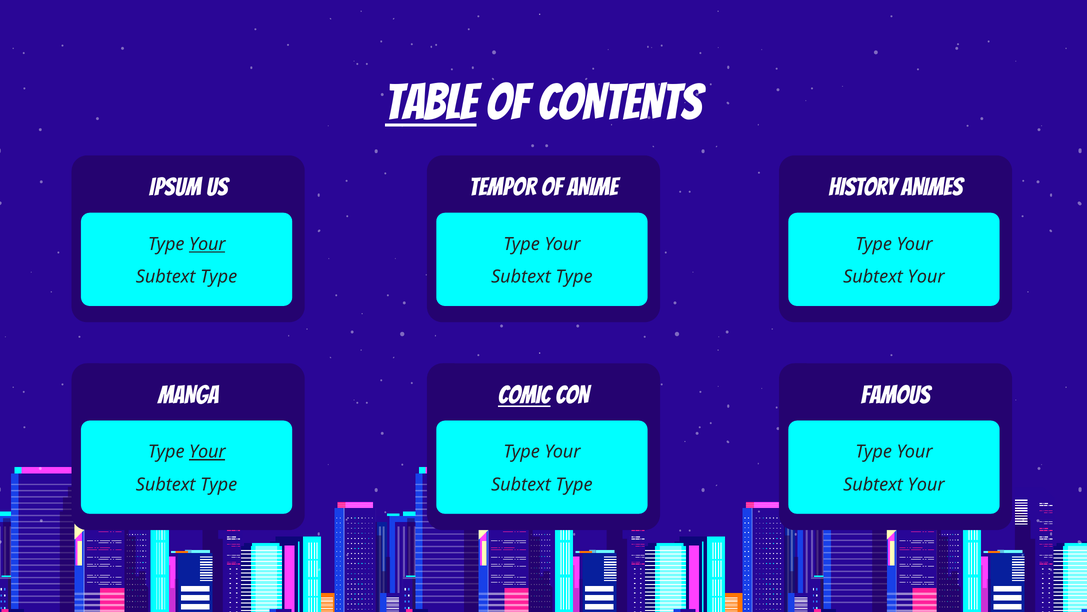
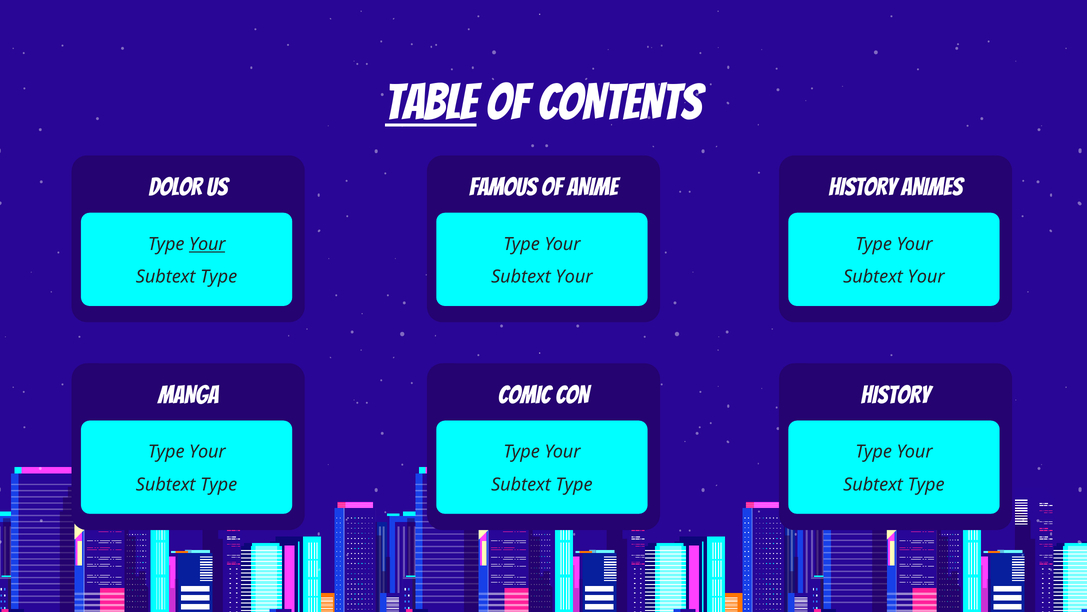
IPSUM: IPSUM -> DOLOR (175, 187)
TEMPOR: TEMPOR -> FAMOUS (503, 187)
Type: Type -> Your (574, 277)
COMIC underline: present -> none (524, 395)
FAMOUS: FAMOUS -> HISTORY (896, 395)
Your underline: present -> none (207, 452)
Your: Your -> Type (926, 484)
